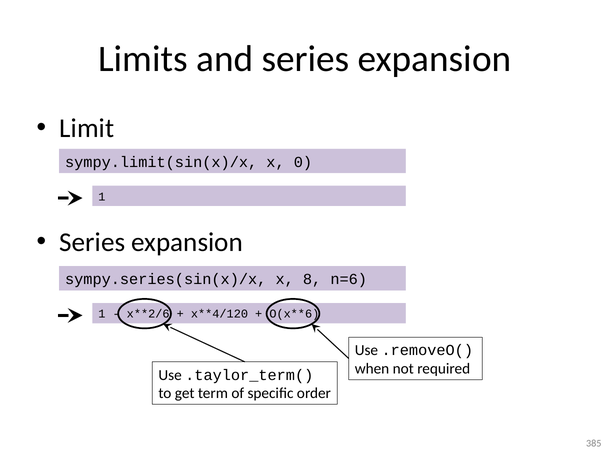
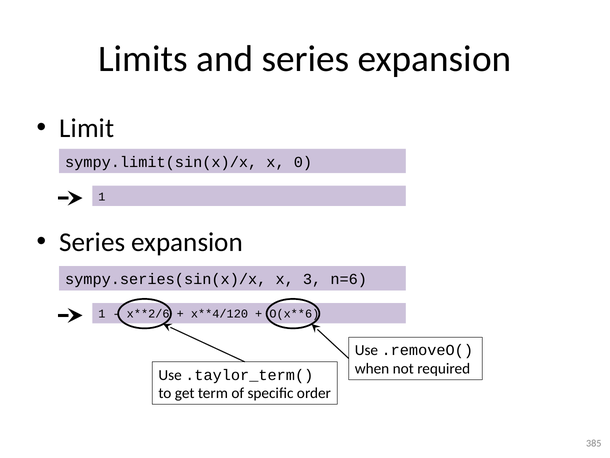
8: 8 -> 3 (312, 279)
